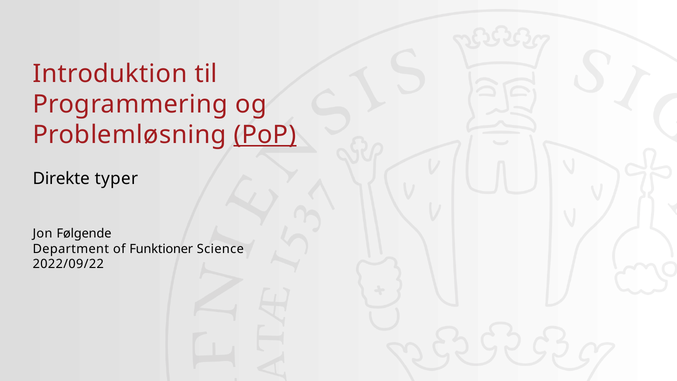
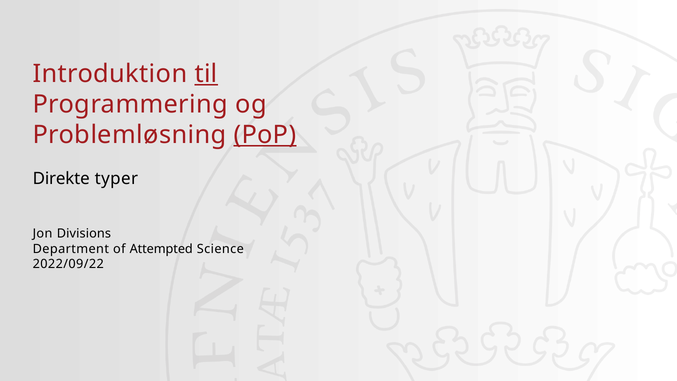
til underline: none -> present (206, 74)
Følgende: Følgende -> Divisions (84, 234)
Funktioner: Funktioner -> Attempted (161, 249)
